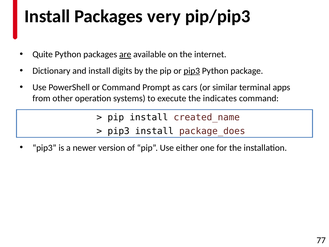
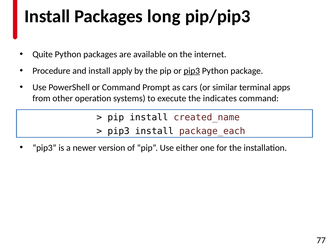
very: very -> long (164, 16)
are underline: present -> none (125, 54)
Dictionary: Dictionary -> Procedure (51, 71)
digits: digits -> apply (122, 71)
package_does: package_does -> package_each (212, 131)
